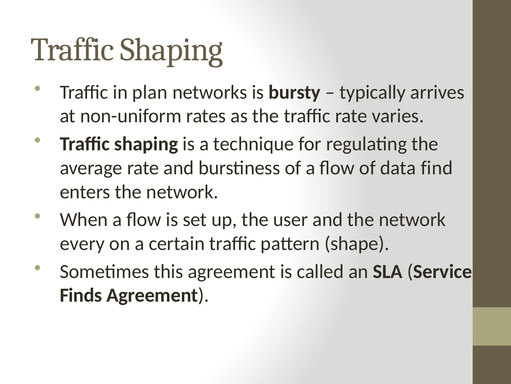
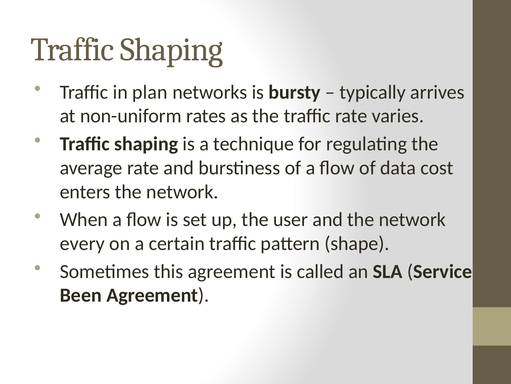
find: find -> cost (437, 168)
Finds: Finds -> Been (81, 295)
